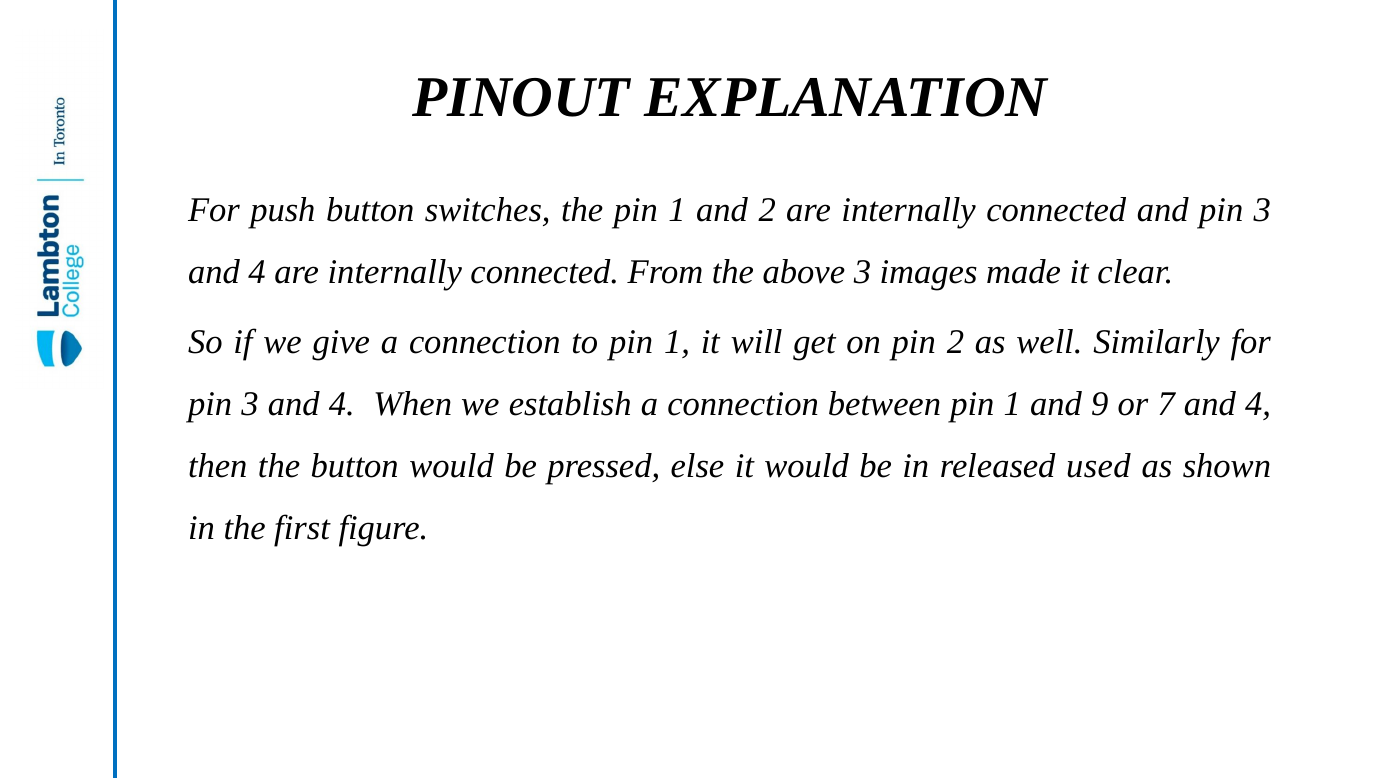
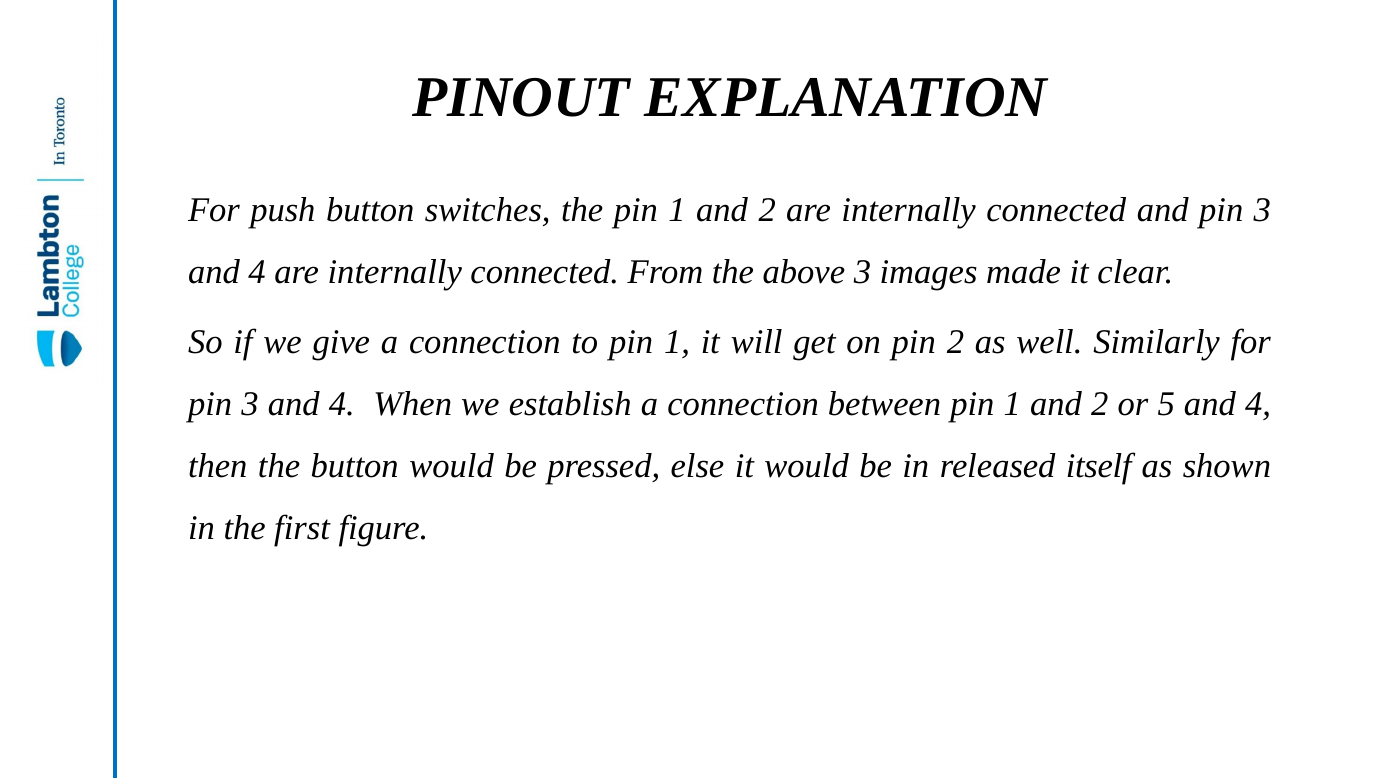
9: 9 -> 2 (1100, 404)
7: 7 -> 5 (1166, 404)
used: used -> itself (1099, 466)
